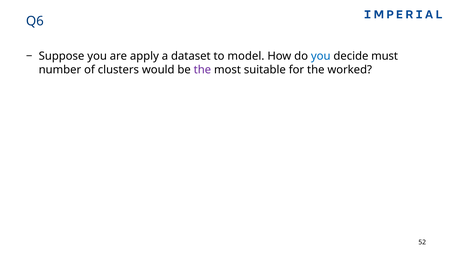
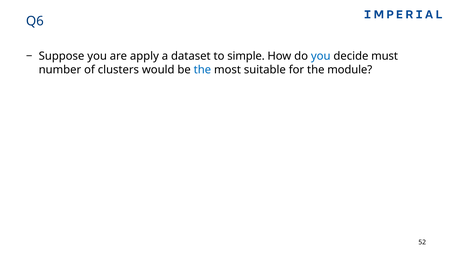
model: model -> simple (246, 56)
the colour: purple -> blue (202, 70)
worked: worked -> module (350, 70)
